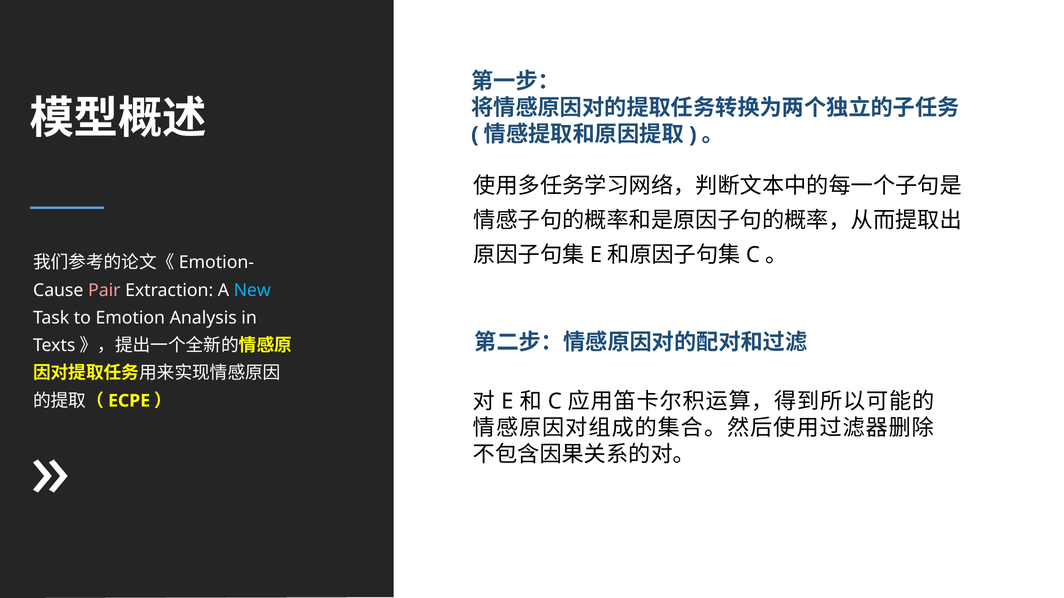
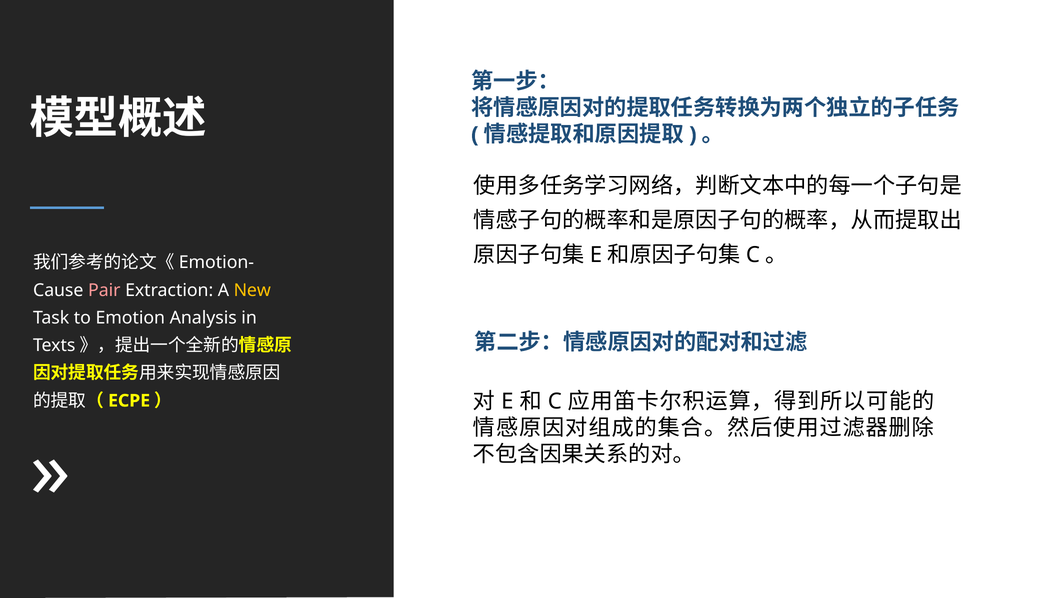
New colour: light blue -> yellow (252, 291)
